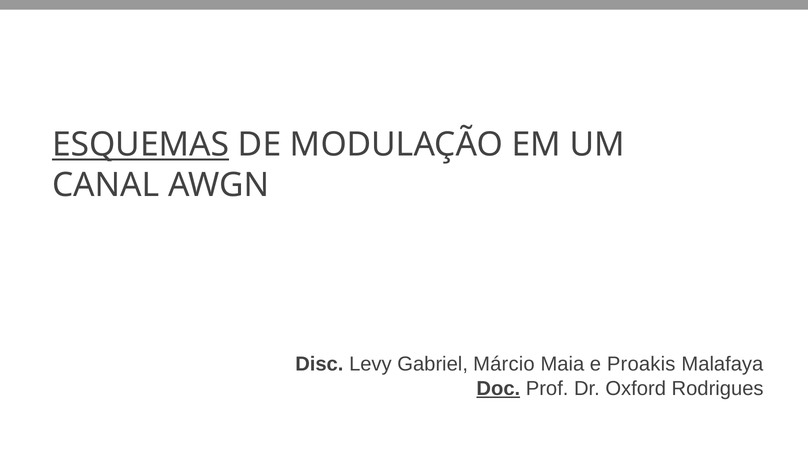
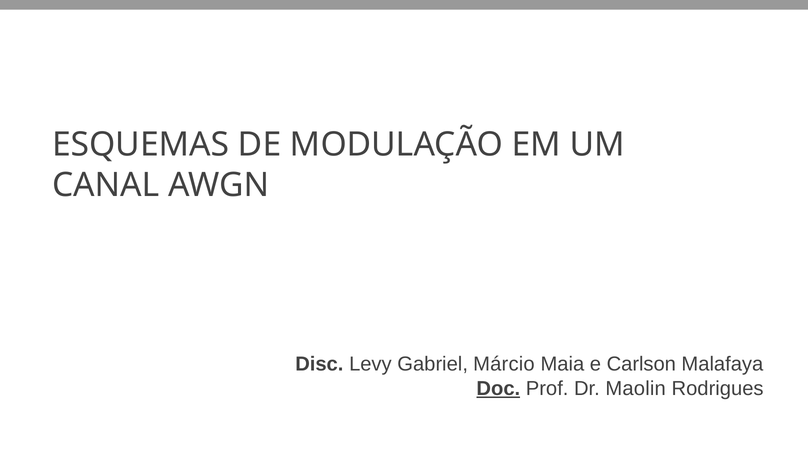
ESQUEMAS underline: present -> none (141, 145)
Proakis: Proakis -> Carlson (641, 364)
Oxford: Oxford -> Maolin (636, 388)
